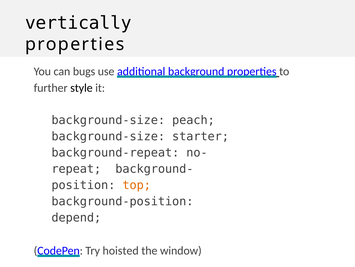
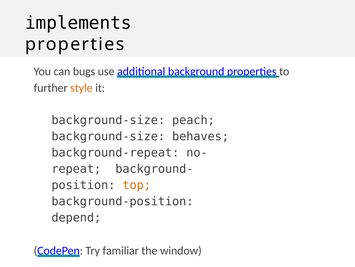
vertically: vertically -> implements (78, 23)
style colour: black -> orange (81, 88)
starter: starter -> behaves (201, 136)
hoisted: hoisted -> familiar (121, 250)
